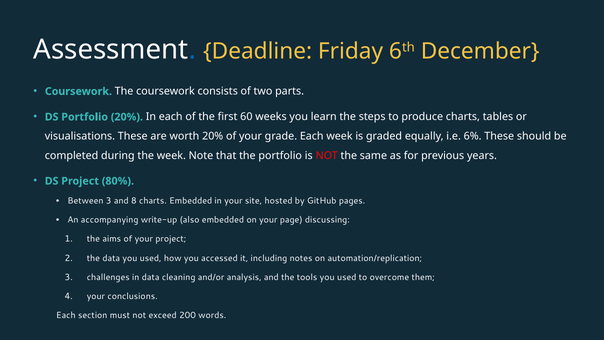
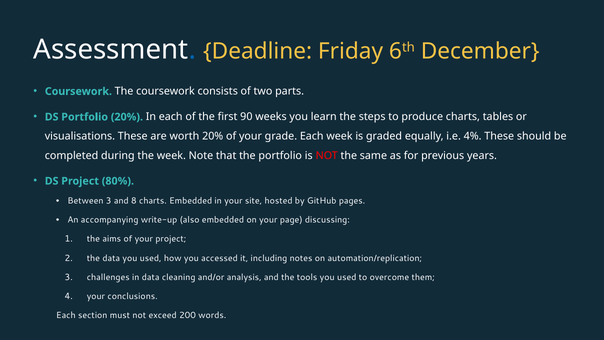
60: 60 -> 90 (246, 117)
6%: 6% -> 4% (473, 136)
